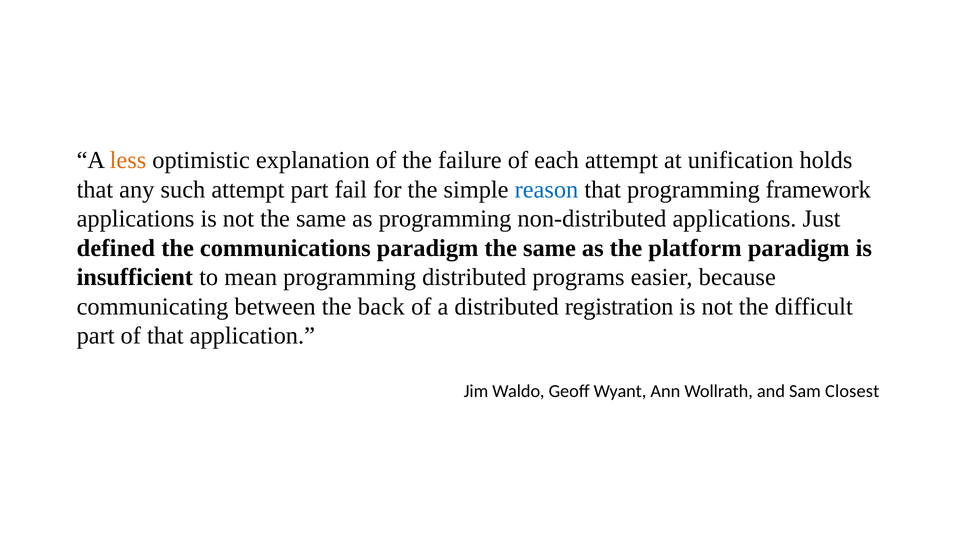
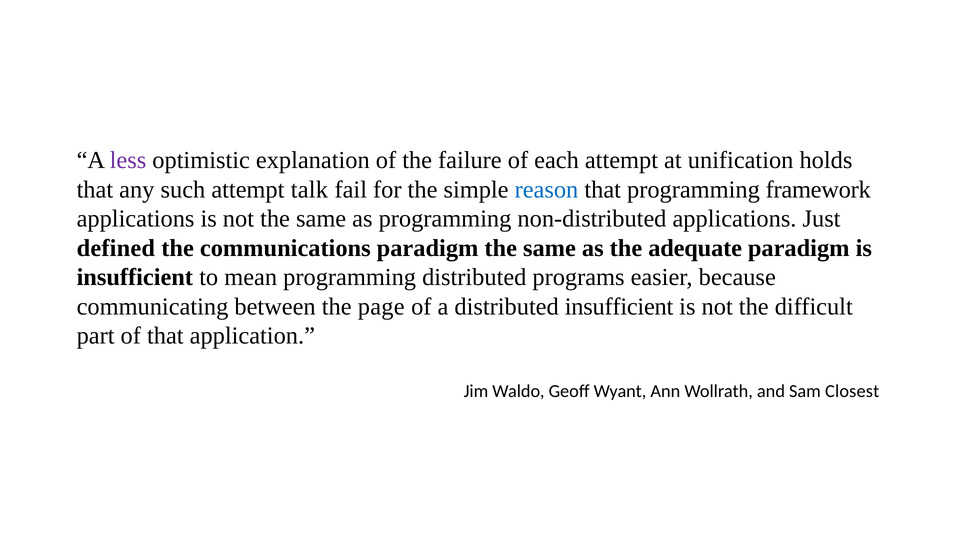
less colour: orange -> purple (128, 160)
attempt part: part -> talk (309, 189)
platform: platform -> adequate (695, 248)
back: back -> page (381, 307)
distributed registration: registration -> insufficient (619, 307)
